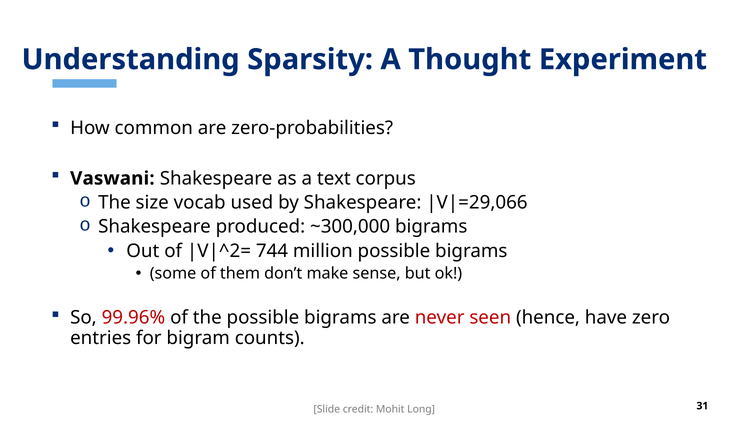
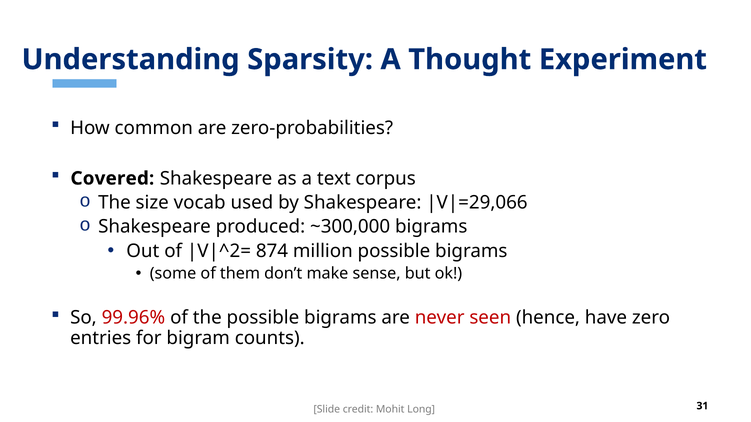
Vaswani: Vaswani -> Covered (112, 179)
744: 744 -> 874 (272, 251)
